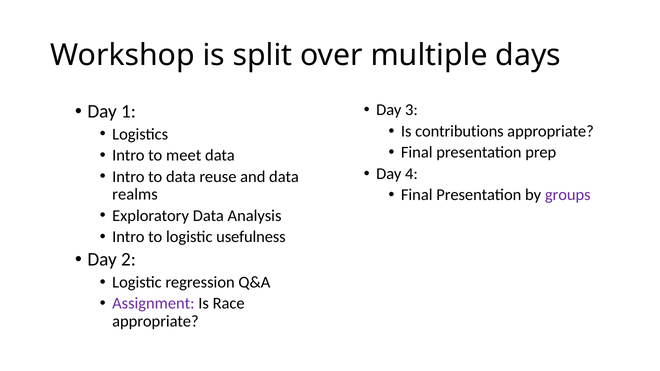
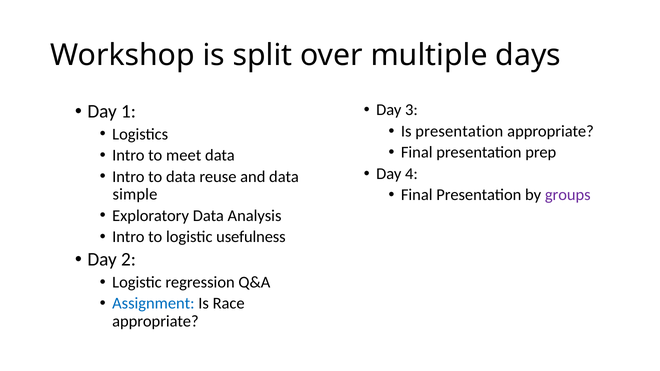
Is contributions: contributions -> presentation (459, 131)
realms: realms -> simple (135, 195)
Assignment colour: purple -> blue (153, 304)
